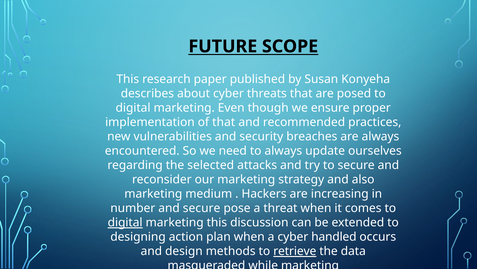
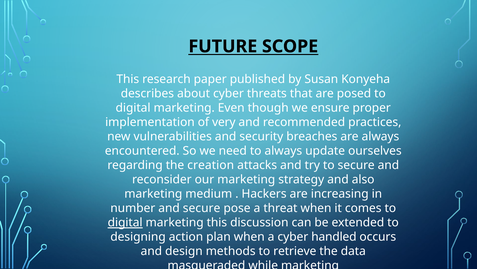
of that: that -> very (224, 122)
selected: selected -> creation (211, 165)
retrieve underline: present -> none (295, 251)
